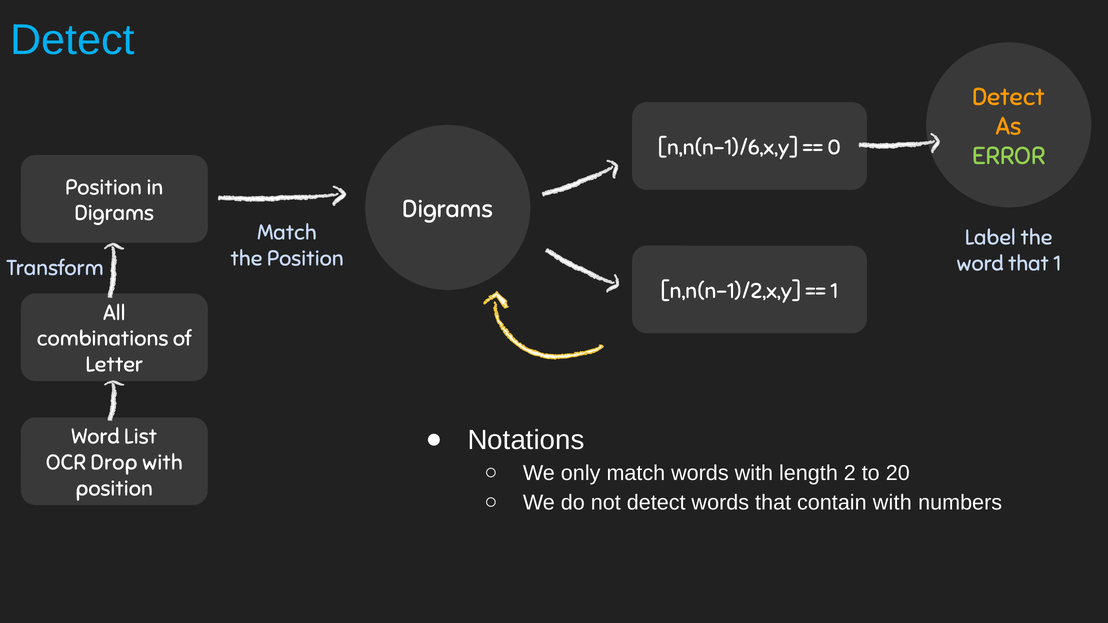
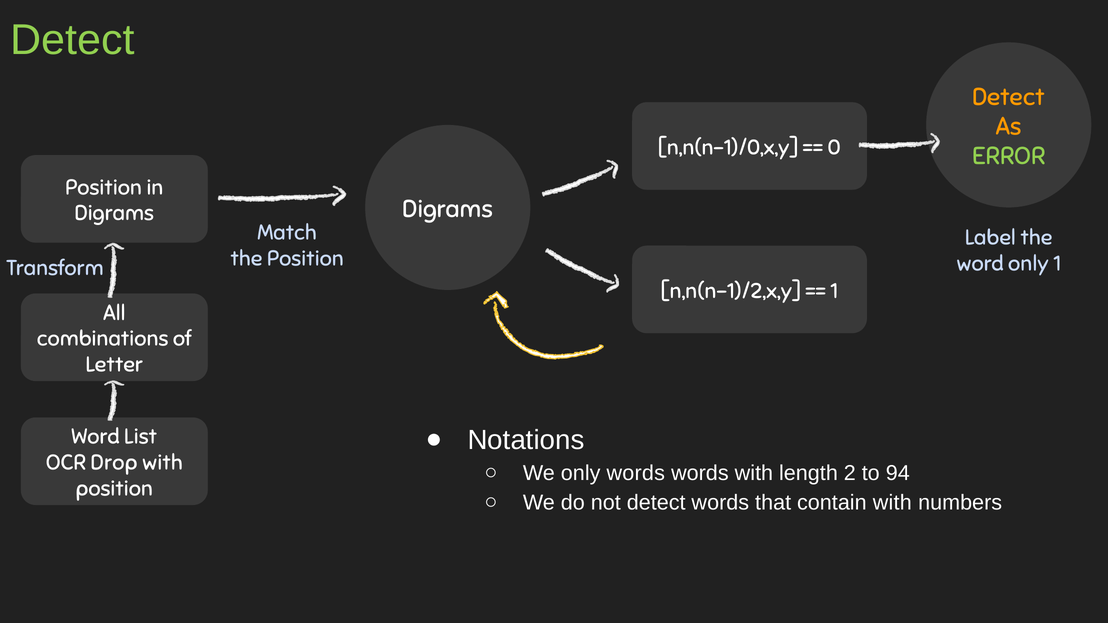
Detect colour: light blue -> light green (72, 40)
n,n(n-1)/6,x,y: n,n(n-1)/6,x,y -> n,n(n-1)/0,x,y (728, 148)
word that: that -> only (1028, 264)
only match: match -> words (636, 473)
20: 20 -> 94 (898, 473)
